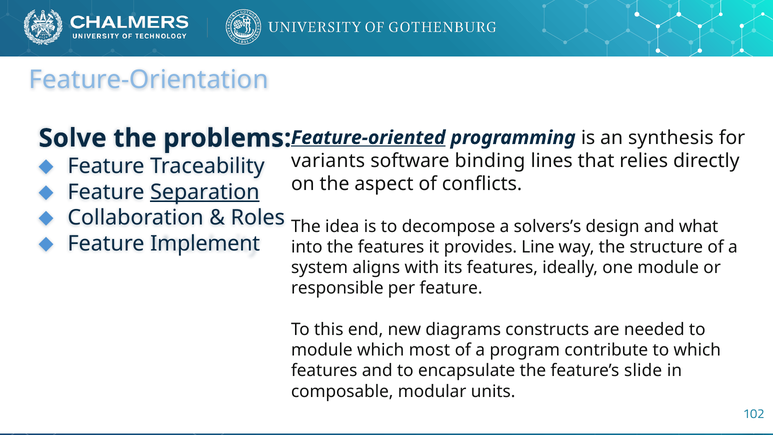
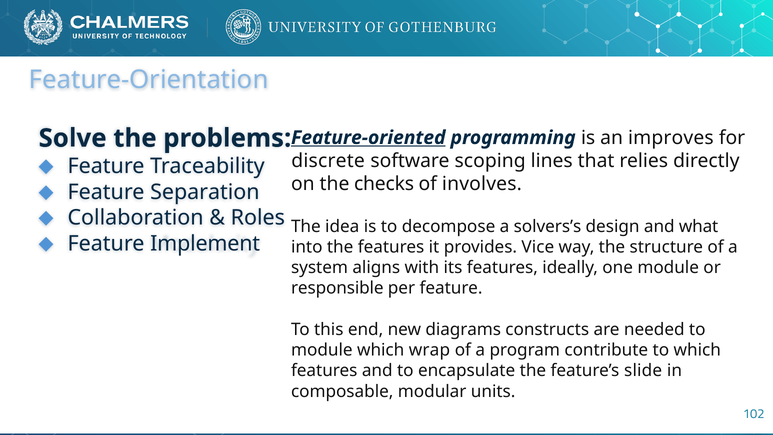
synthesis: synthesis -> improves (671, 138)
variants: variants -> discrete (328, 161)
binding: binding -> scoping (490, 161)
aspect: aspect -> checks (384, 184)
conflicts: conflicts -> involves (482, 184)
Separation underline: present -> none (205, 192)
Line: Line -> Vice (538, 247)
most: most -> wrap (429, 350)
